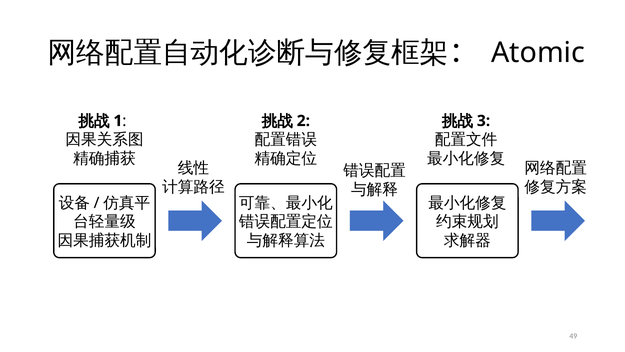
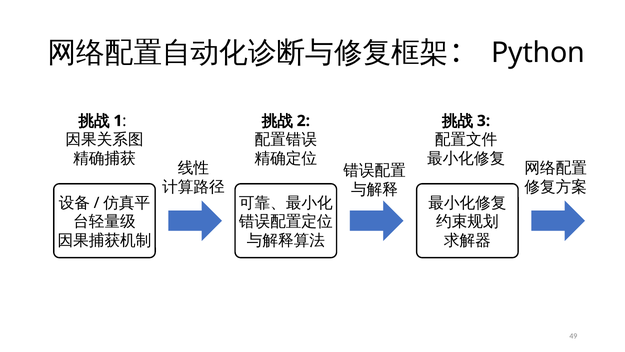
Atomic: Atomic -> Python (538, 53)
